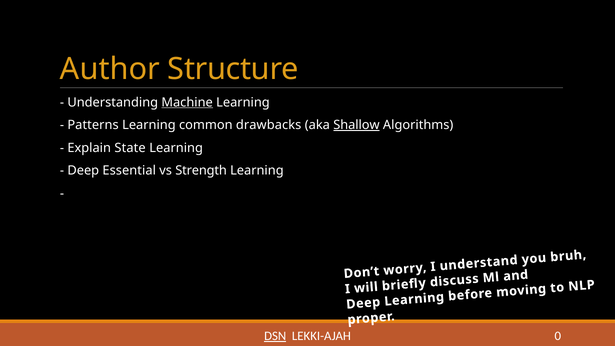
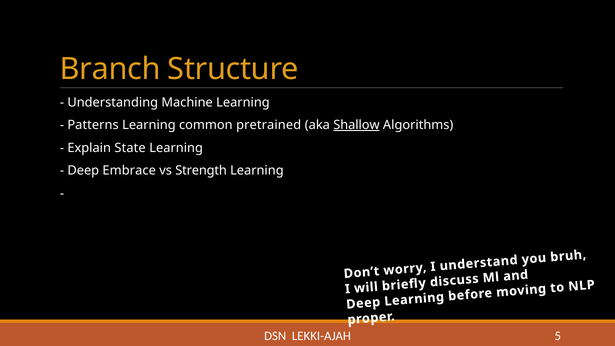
Author: Author -> Branch (110, 69)
Machine underline: present -> none (187, 102)
drawbacks: drawbacks -> pretrained (269, 125)
Essential: Essential -> Embrace (129, 171)
DSN underline: present -> none (275, 336)
0: 0 -> 5 (558, 336)
